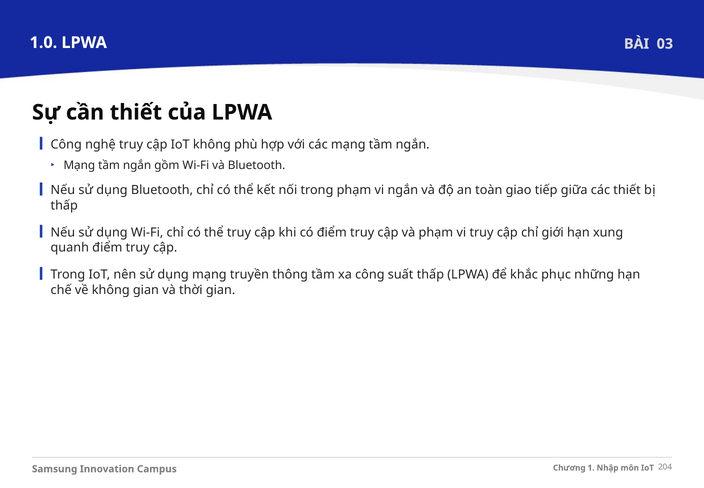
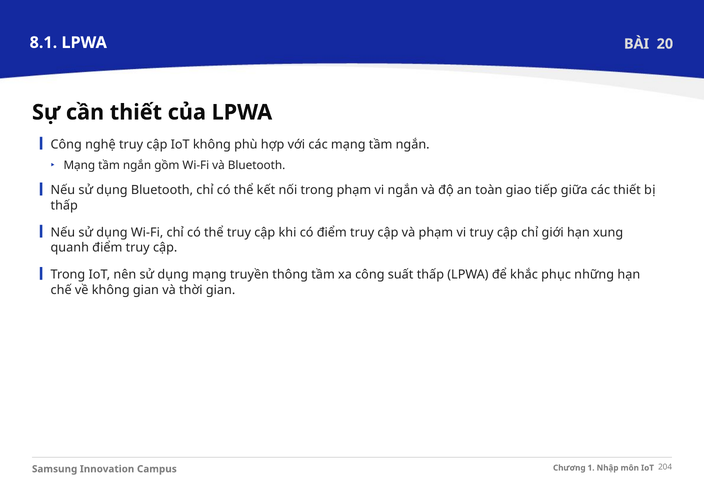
1.0: 1.0 -> 8.1 (43, 42)
03: 03 -> 20 (665, 44)
